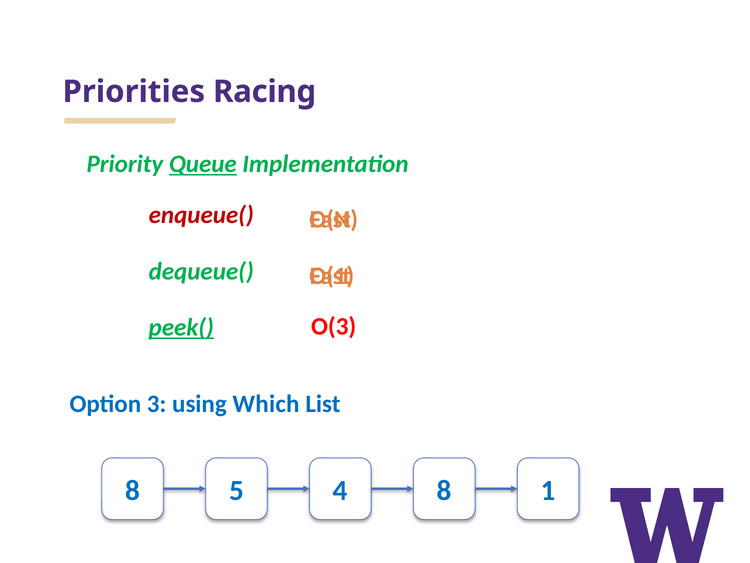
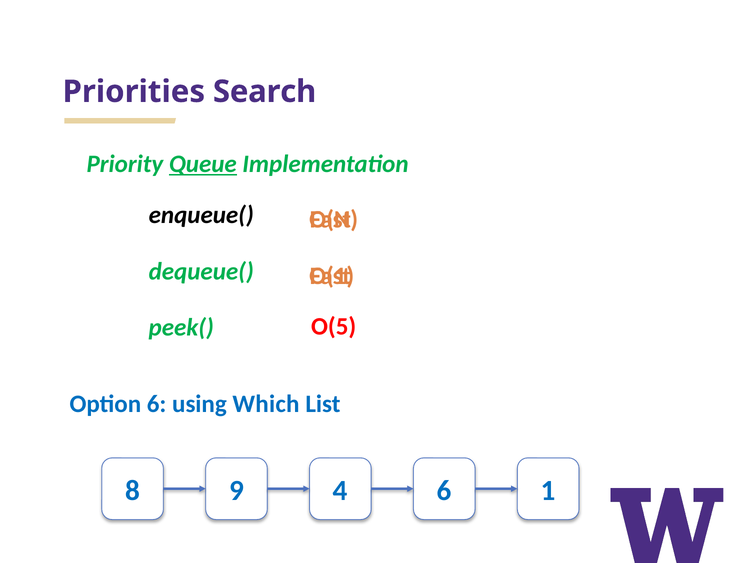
Racing: Racing -> Search (265, 92)
enqueue( colour: red -> black (201, 215)
O(3: O(3 -> O(5 (334, 326)
peek( underline: present -> none (181, 327)
Option 3: 3 -> 6 (157, 404)
5: 5 -> 9 (236, 490)
4 8: 8 -> 6 (444, 490)
